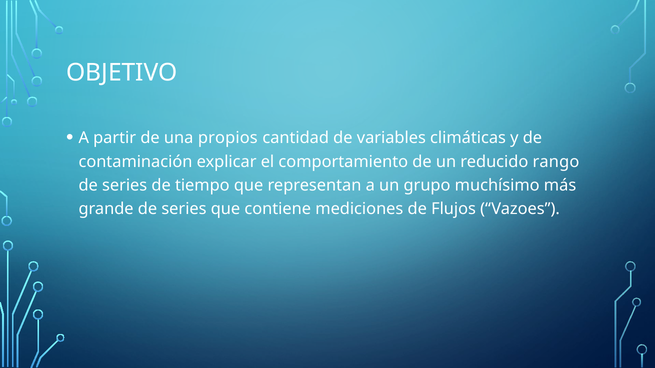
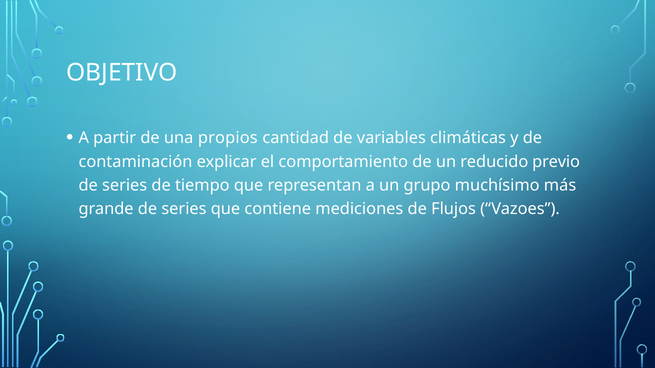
rango: rango -> previo (556, 162)
